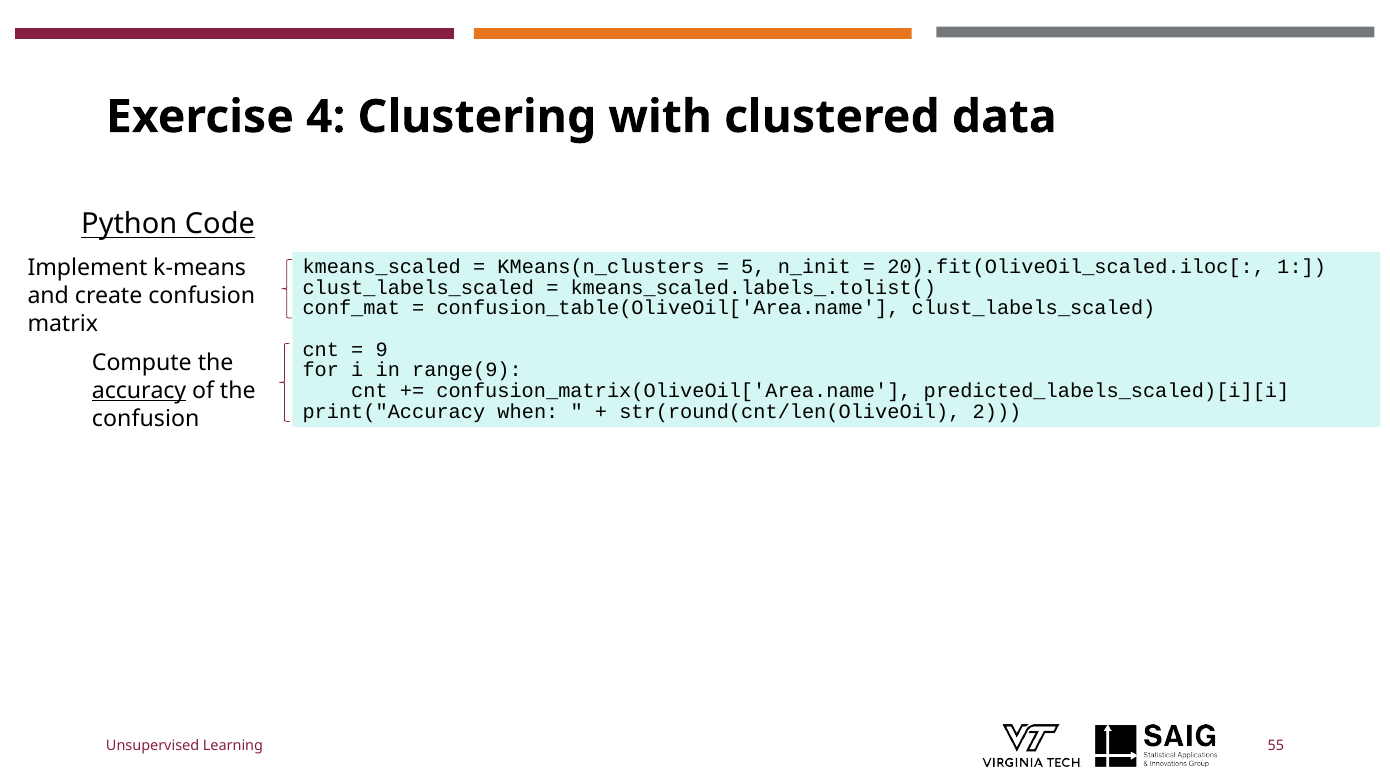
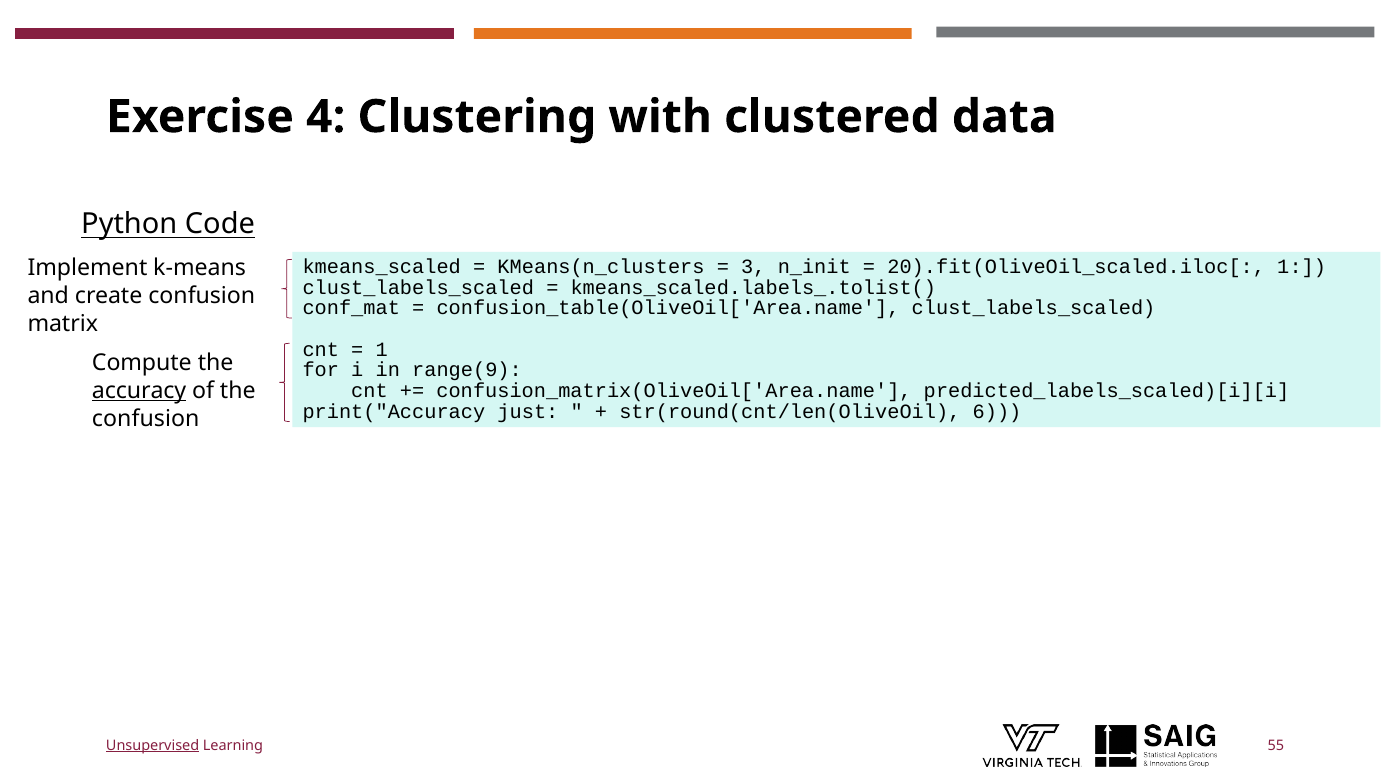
5: 5 -> 3 (753, 267)
9: 9 -> 1 (382, 349)
when: when -> just (528, 411)
2: 2 -> 6 (997, 411)
Unsupervised underline: none -> present (153, 745)
